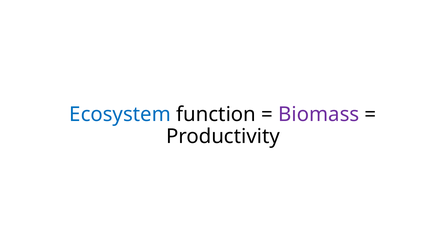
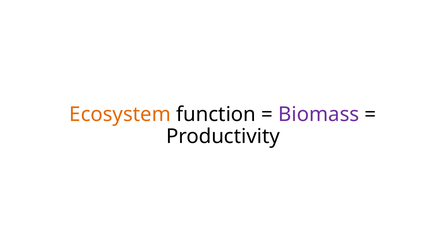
Ecosystem colour: blue -> orange (120, 114)
